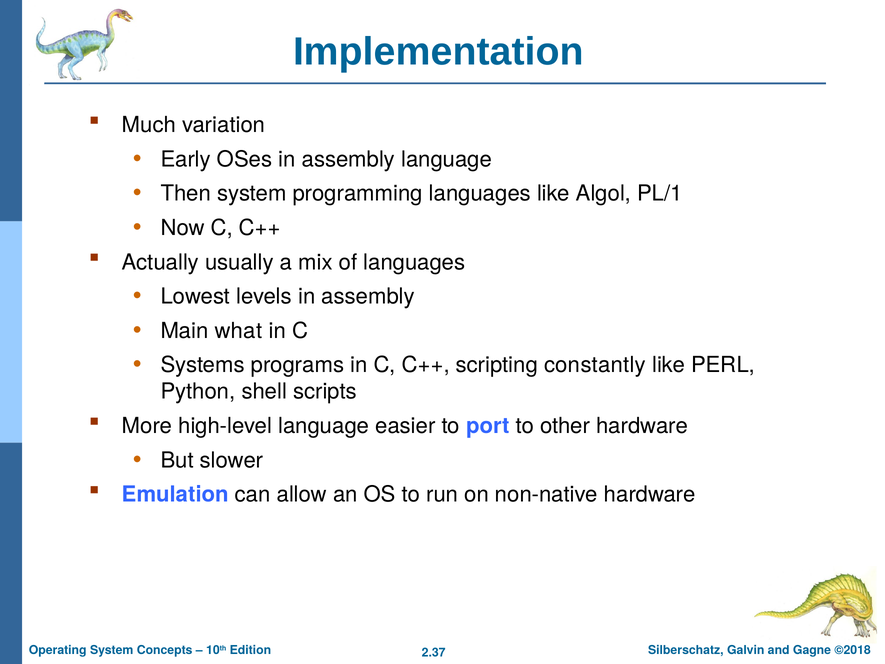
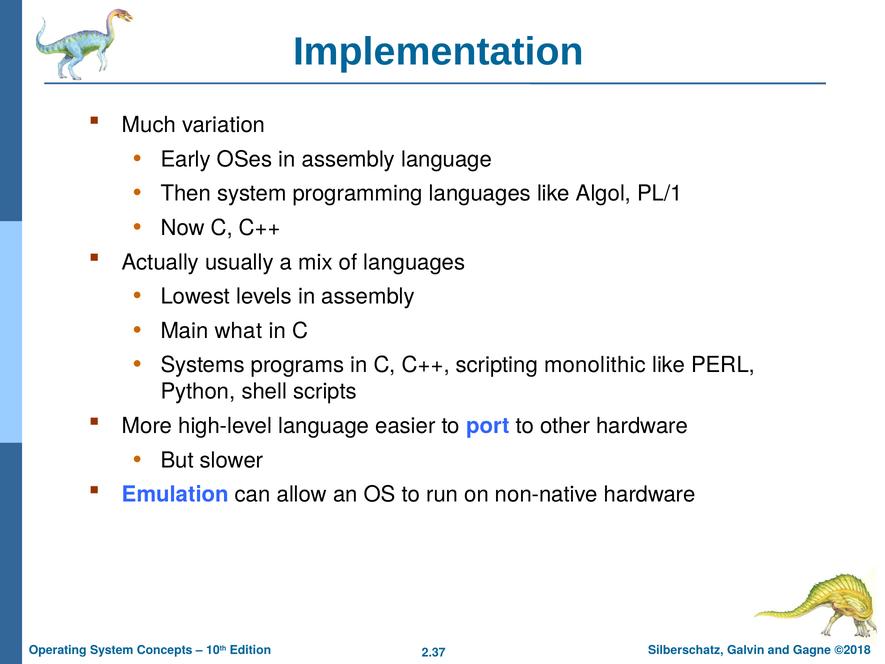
constantly: constantly -> monolithic (595, 365)
